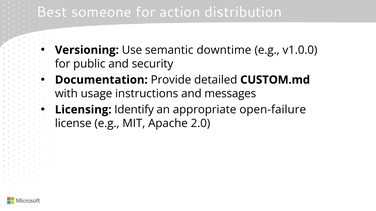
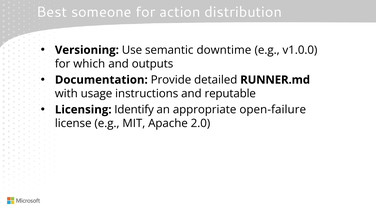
public: public -> which (89, 64)
security: security -> outputs (152, 64)
CUSTOM.md: CUSTOM.md -> RUNNER.md (275, 80)
messages: messages -> reputable (230, 94)
